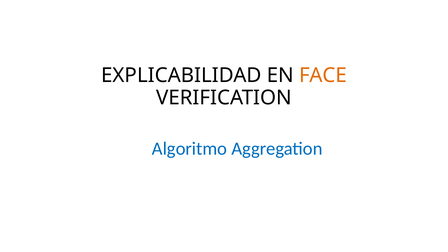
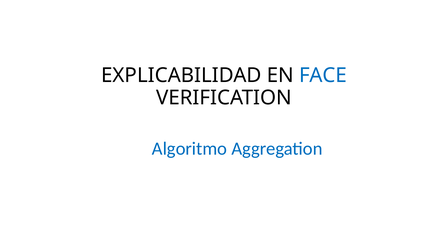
FACE colour: orange -> blue (323, 75)
